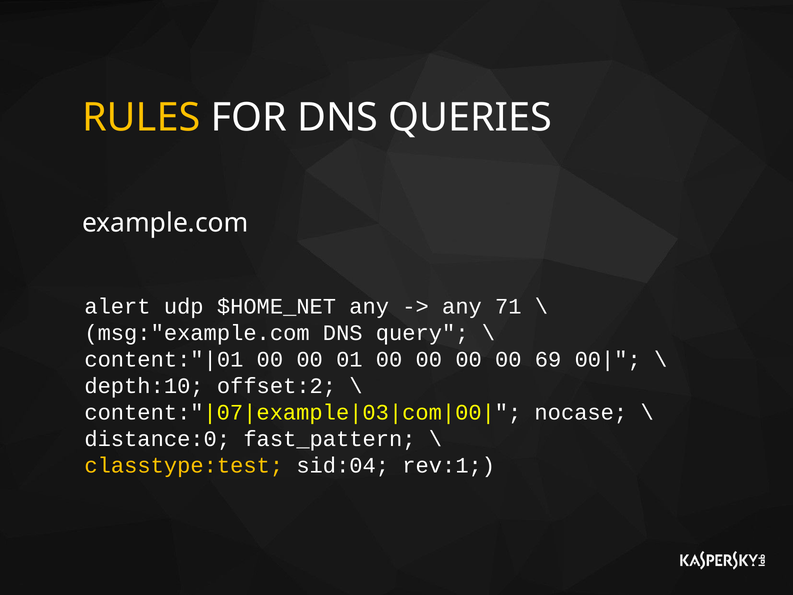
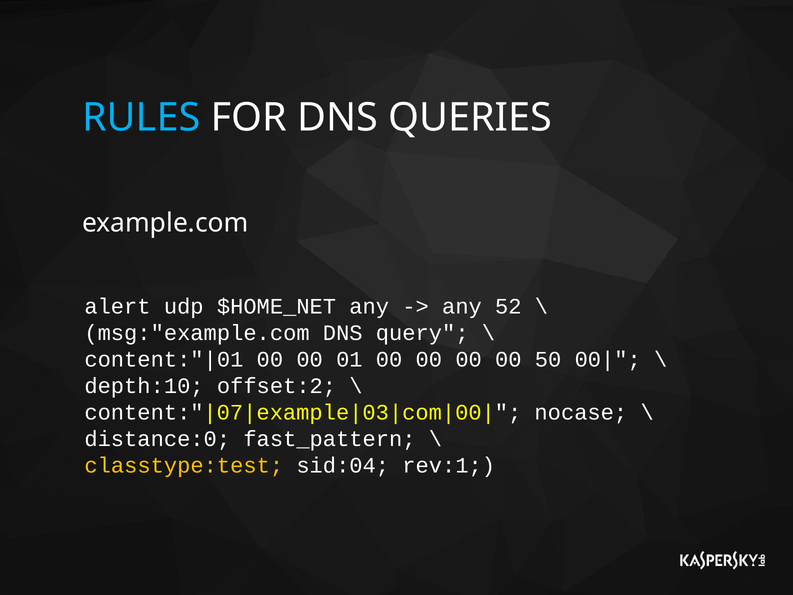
RULES colour: yellow -> light blue (141, 117)
71: 71 -> 52 (508, 307)
69: 69 -> 50 (548, 359)
